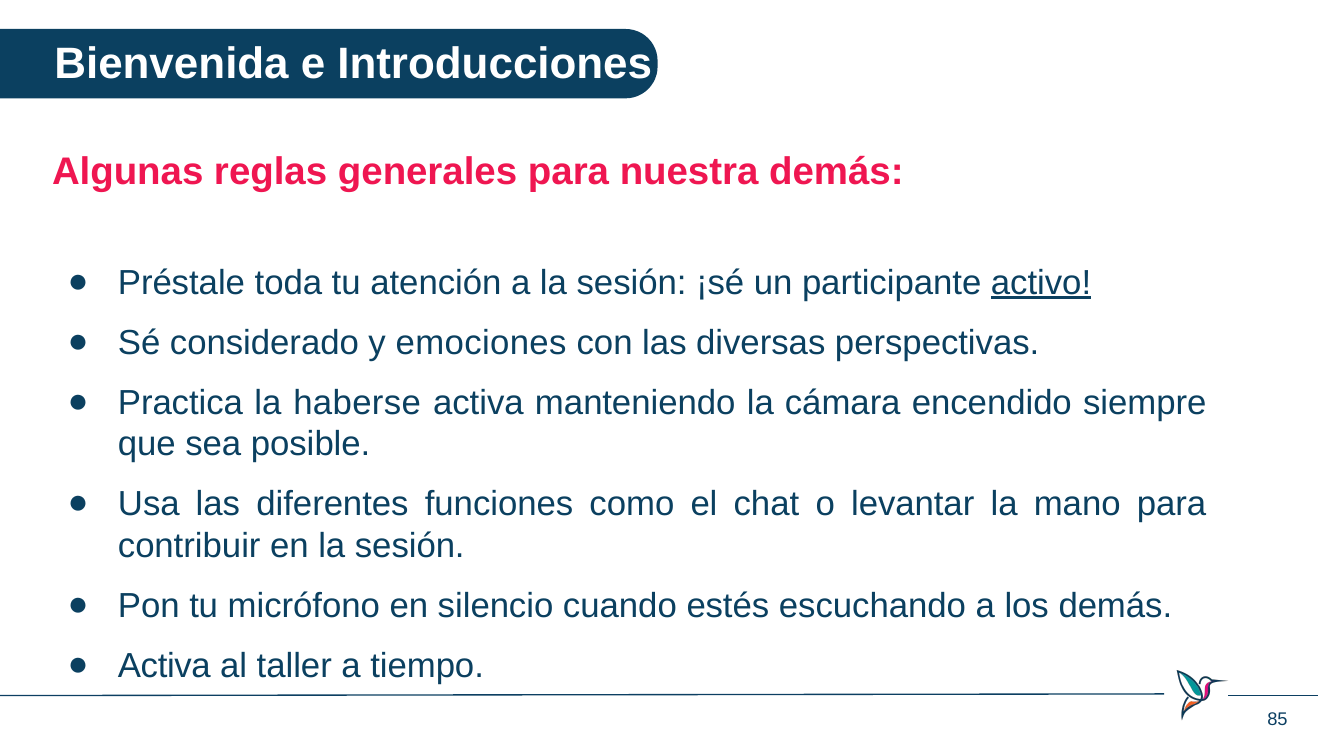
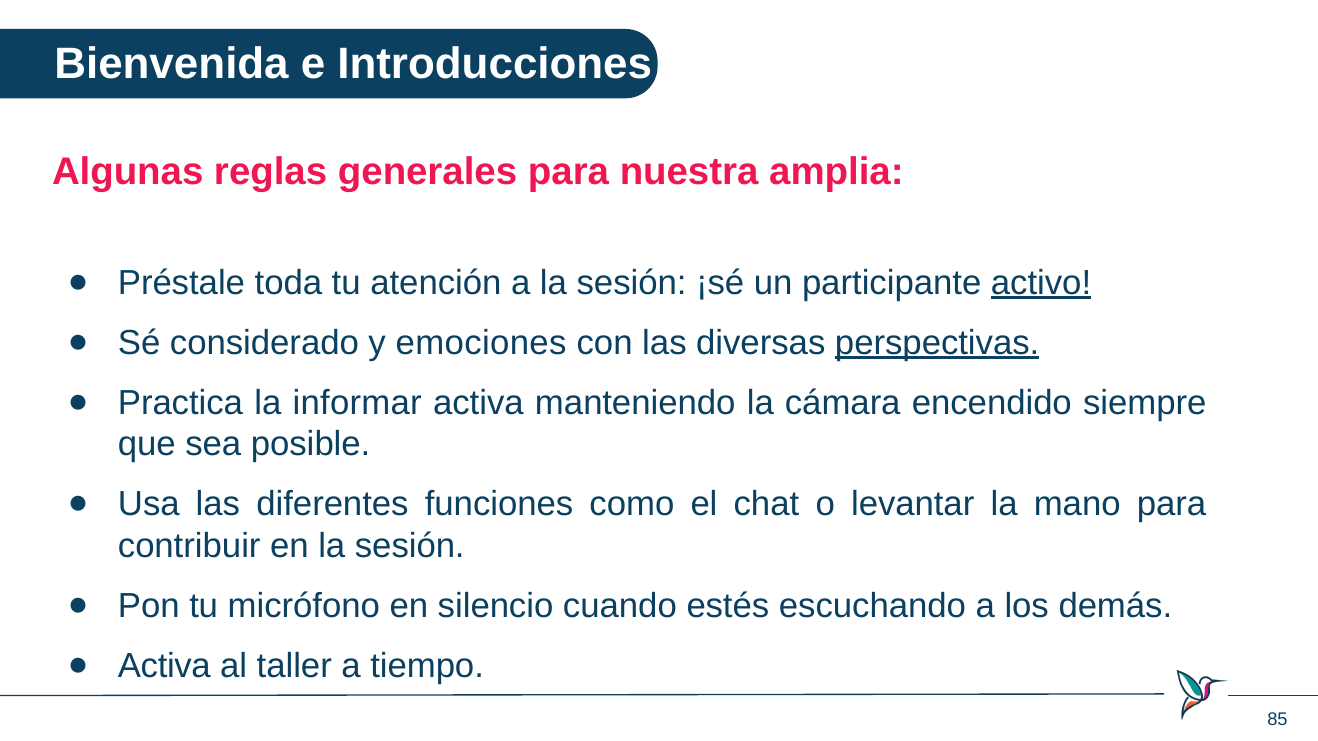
nuestra demás: demás -> amplia (836, 172)
perspectivas underline: none -> present (937, 343)
haberse: haberse -> informar (357, 403)
